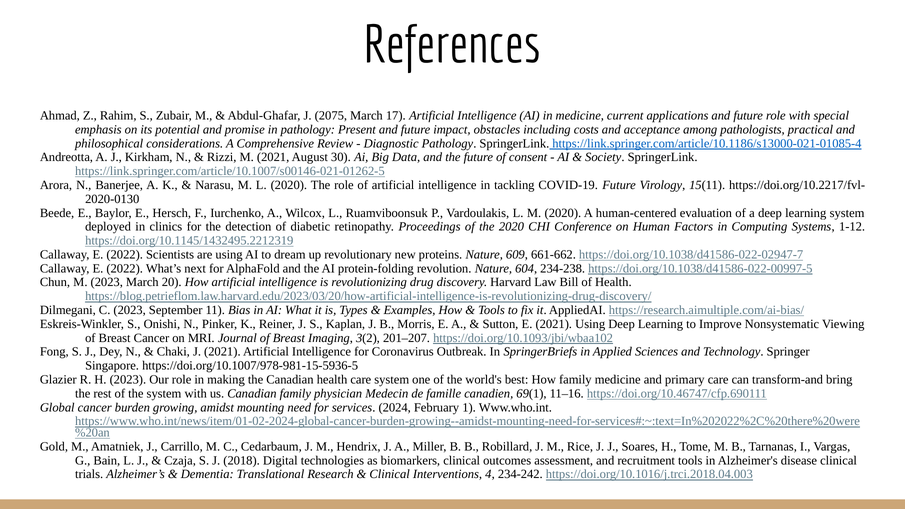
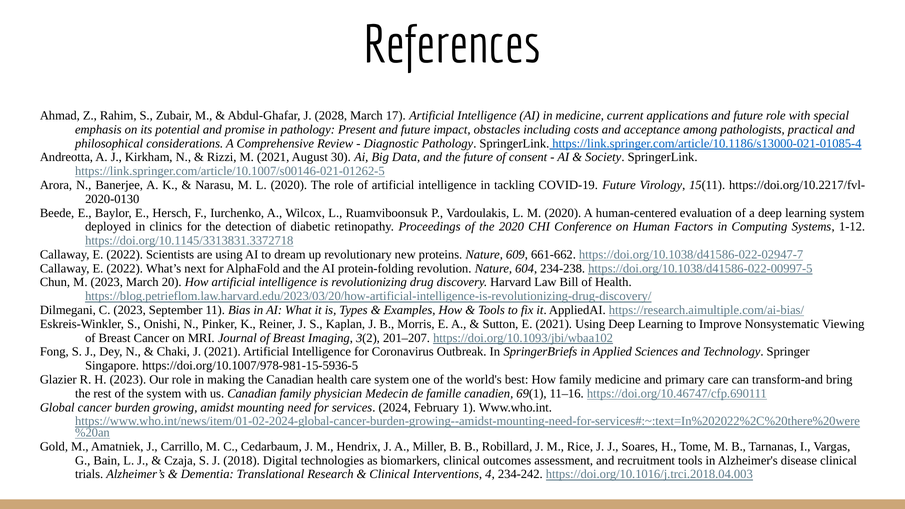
2075: 2075 -> 2028 (331, 116)
https://doi.org/10.1145/1432495.2212319: https://doi.org/10.1145/1432495.2212319 -> https://doi.org/10.1145/3313831.3372718 (189, 241)
